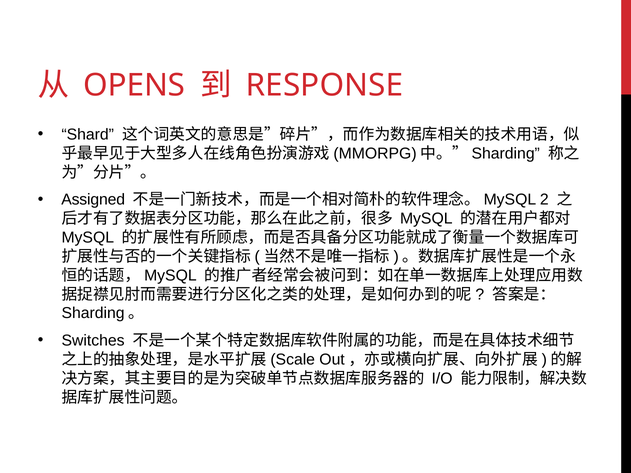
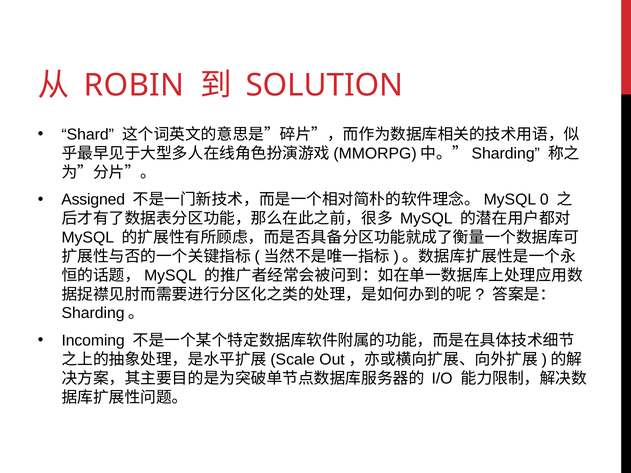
OPENS: OPENS -> ROBIN (134, 85)
RESPONSE: RESPONSE -> SOLUTION (325, 85)
2: 2 -> 0 (544, 200)
Switches: Switches -> Incoming (93, 341)
